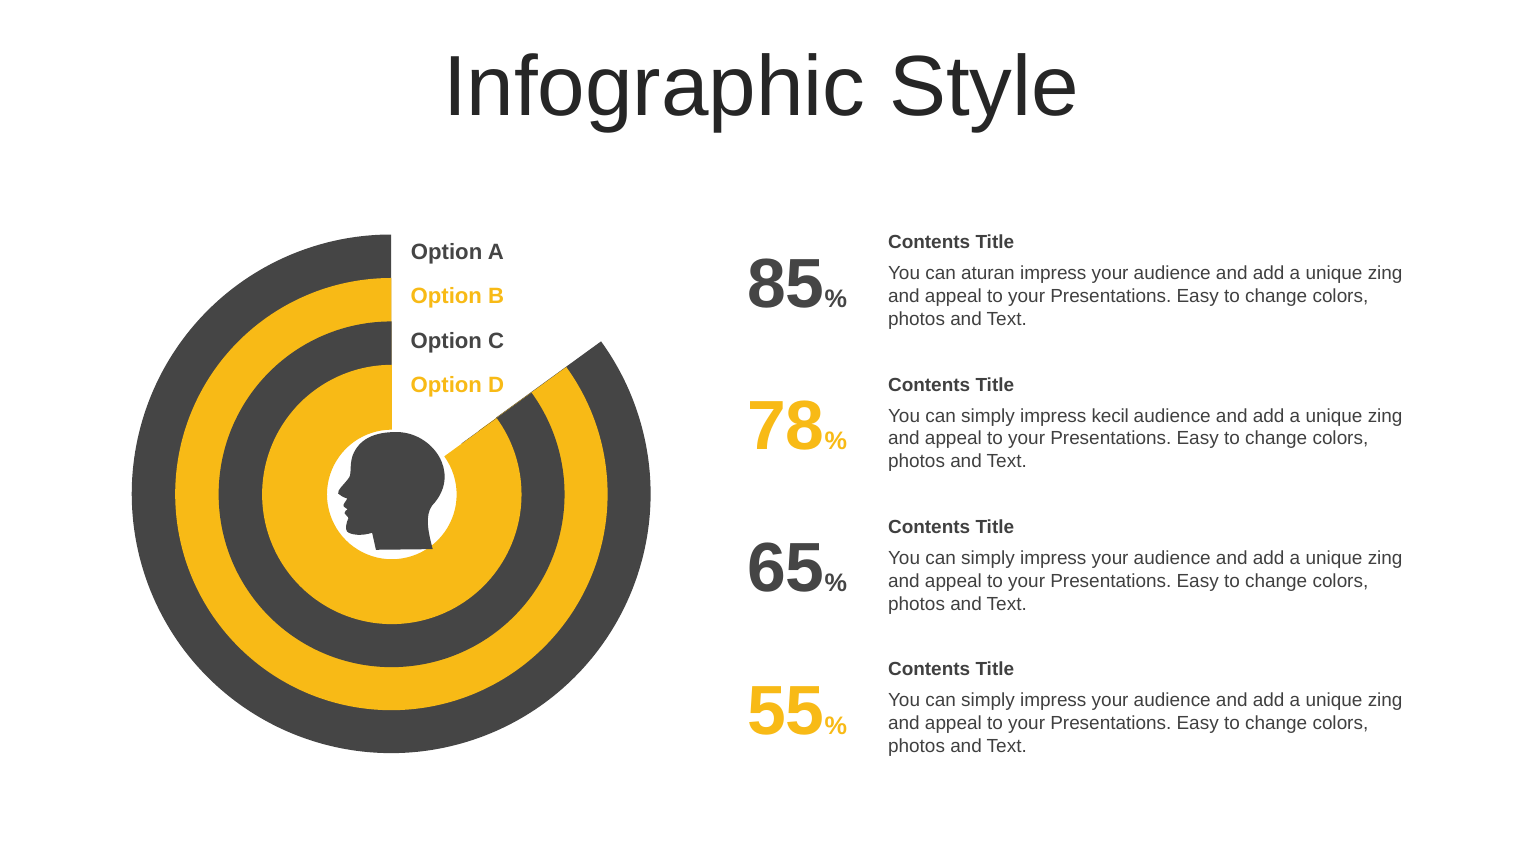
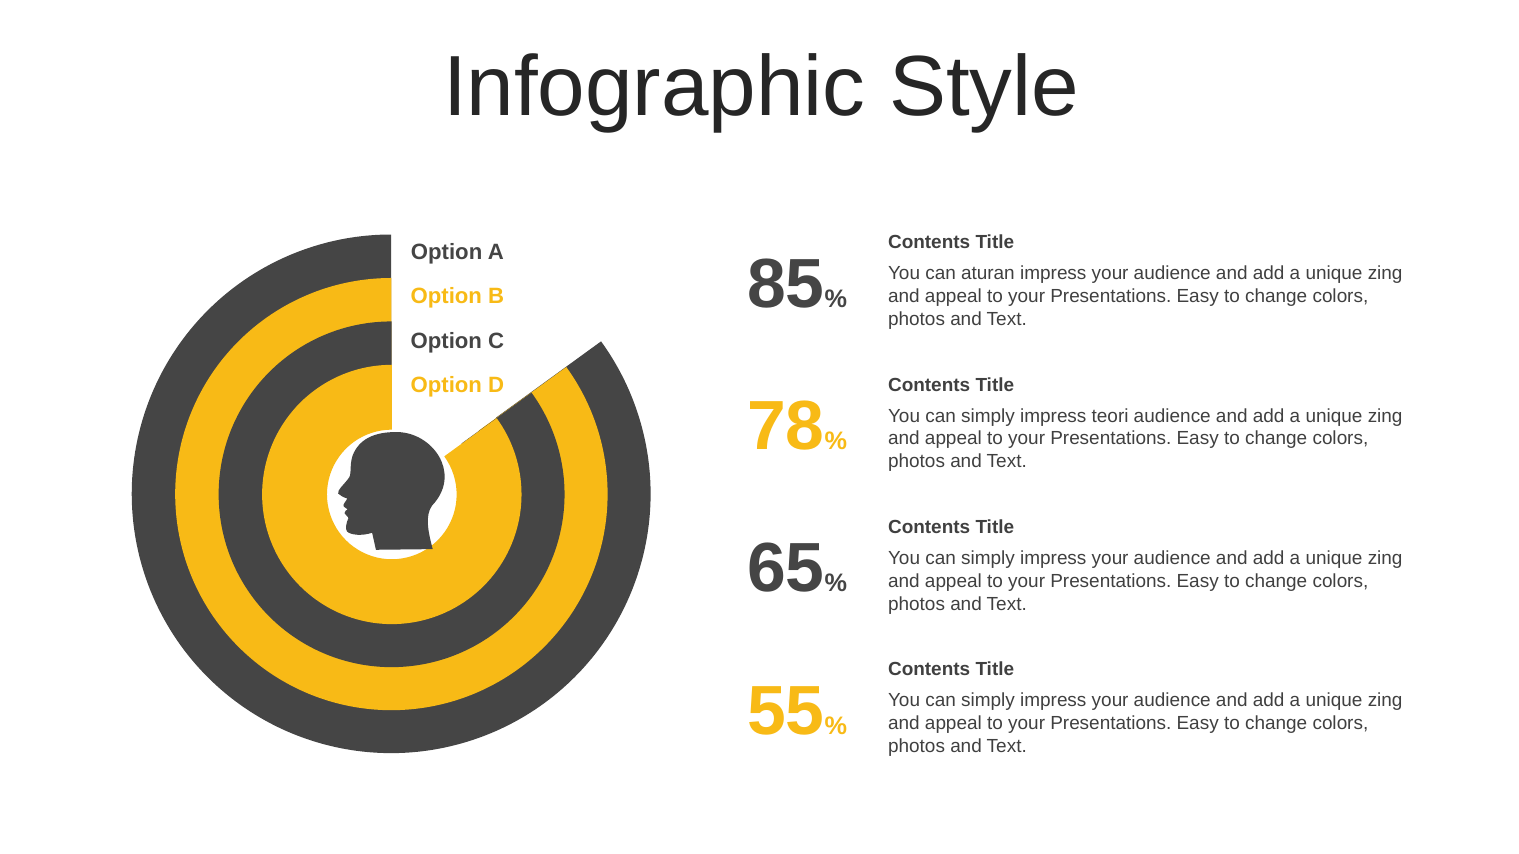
kecil: kecil -> teori (1110, 416)
